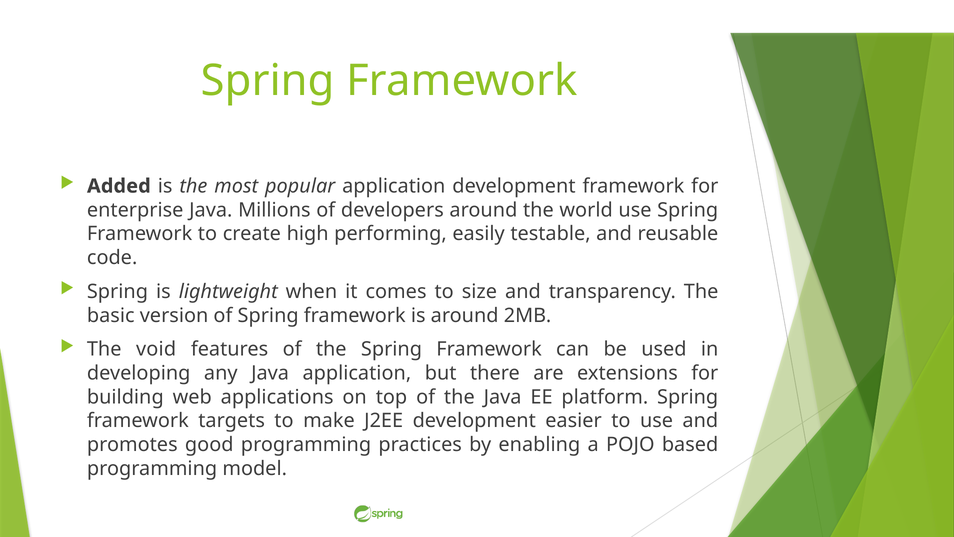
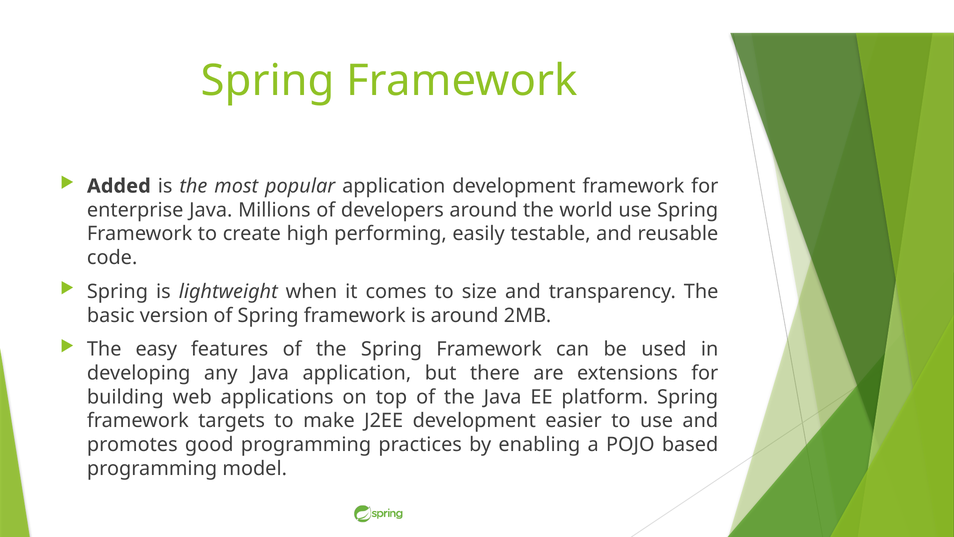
void: void -> easy (156, 349)
